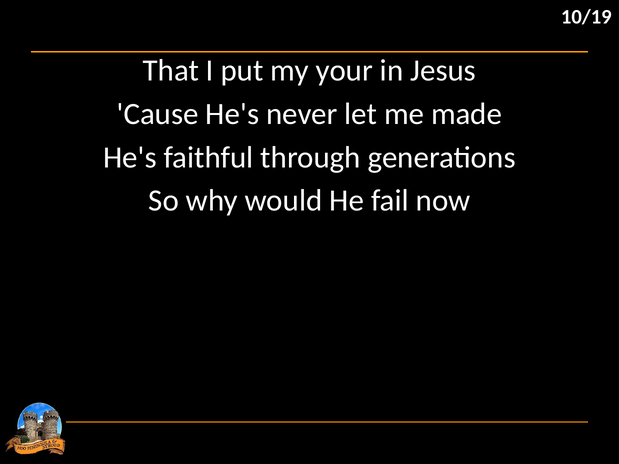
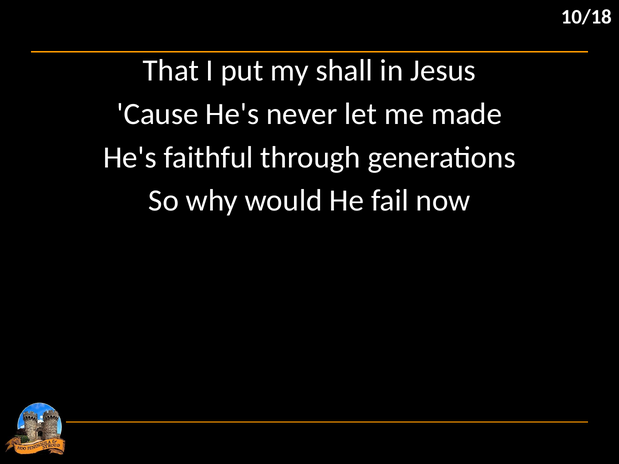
10/19: 10/19 -> 10/18 (586, 17)
your: your -> shall (344, 71)
